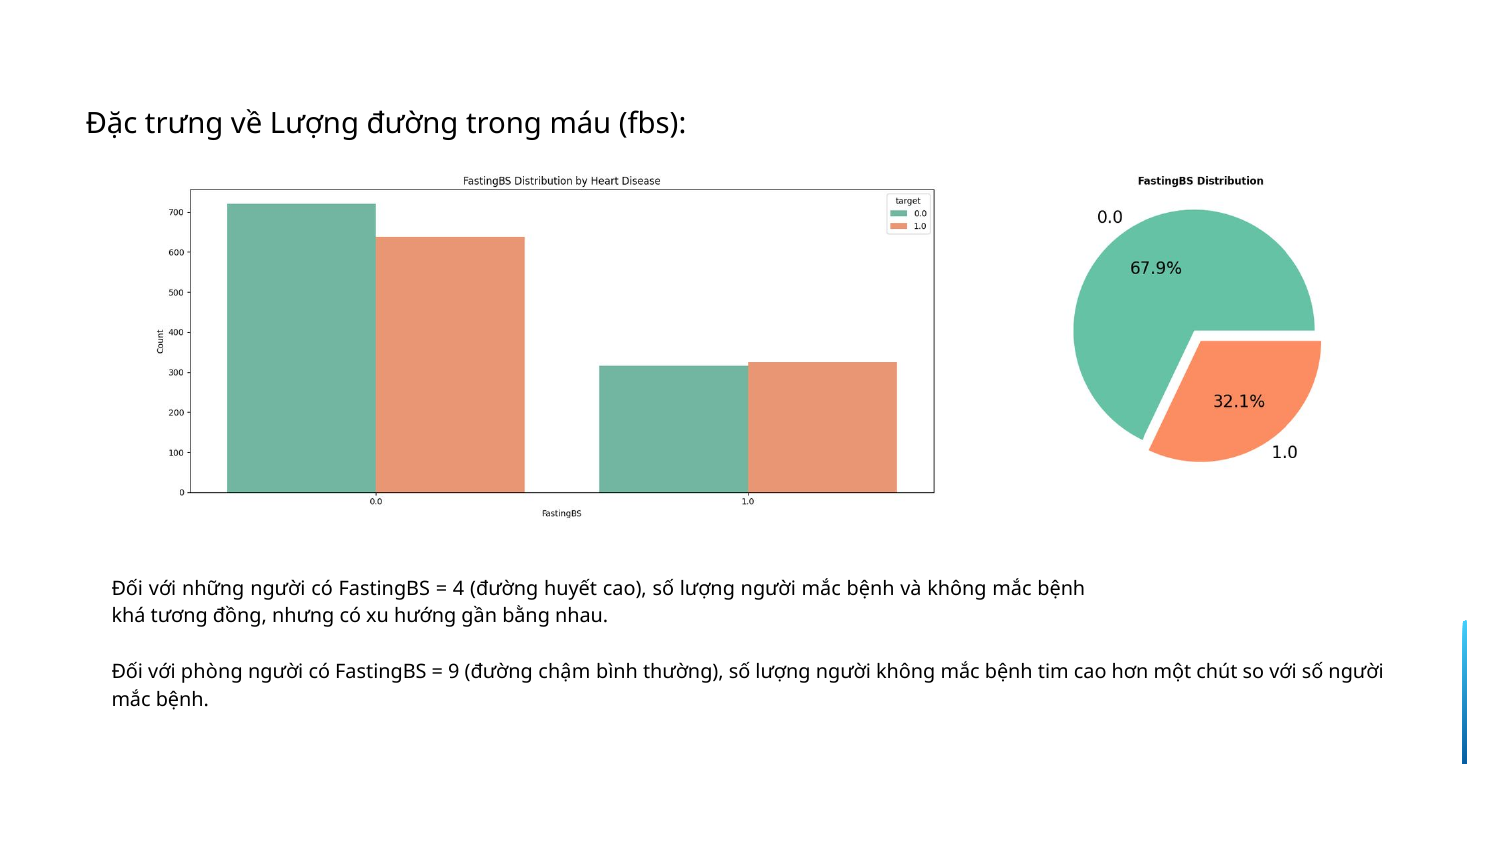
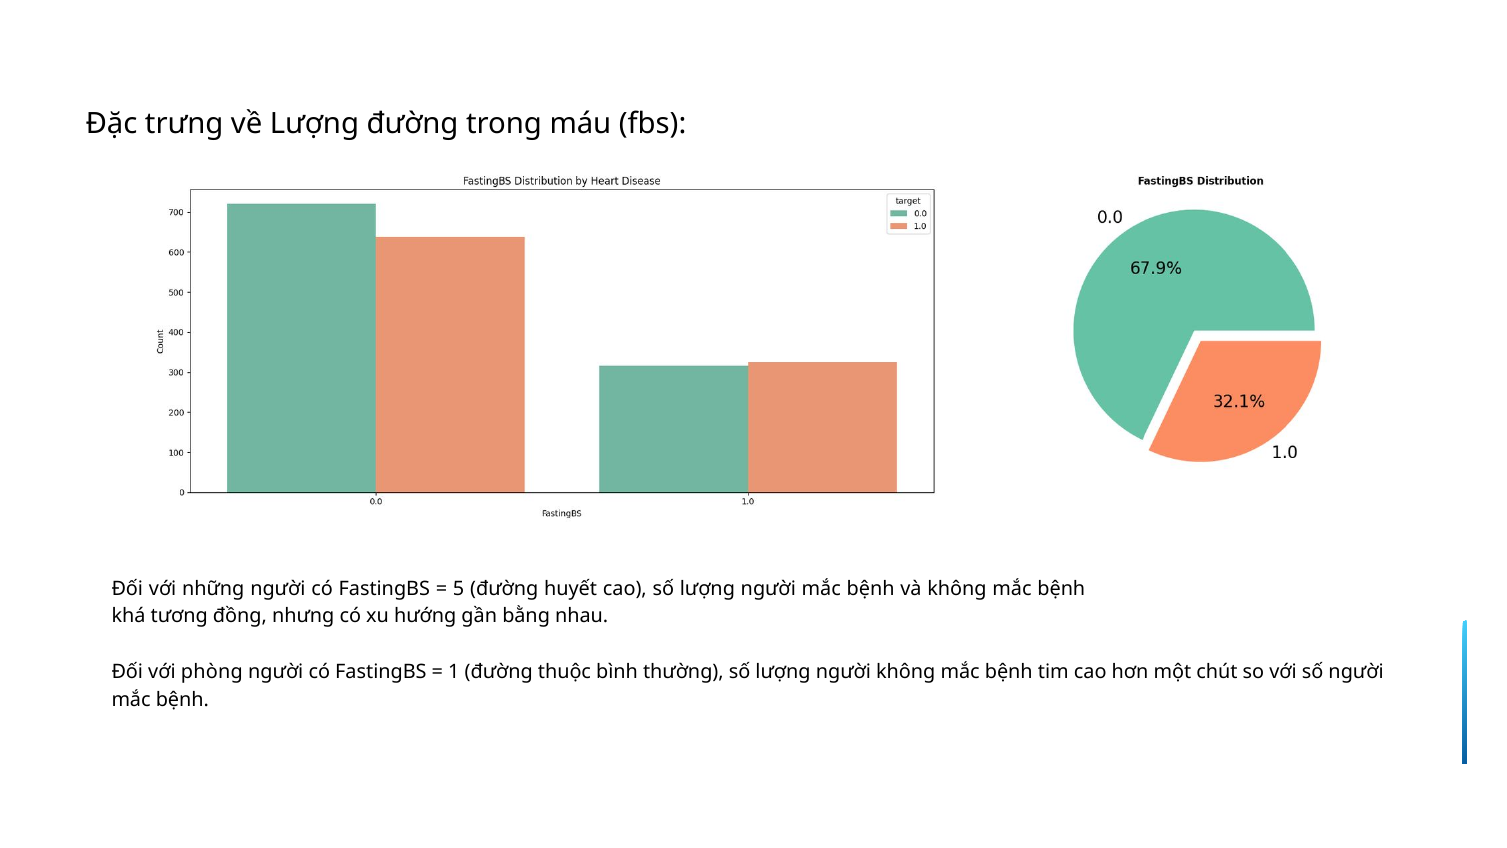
4: 4 -> 5 (459, 588)
9: 9 -> 1 (454, 672)
chậm: chậm -> thuộc (564, 672)
